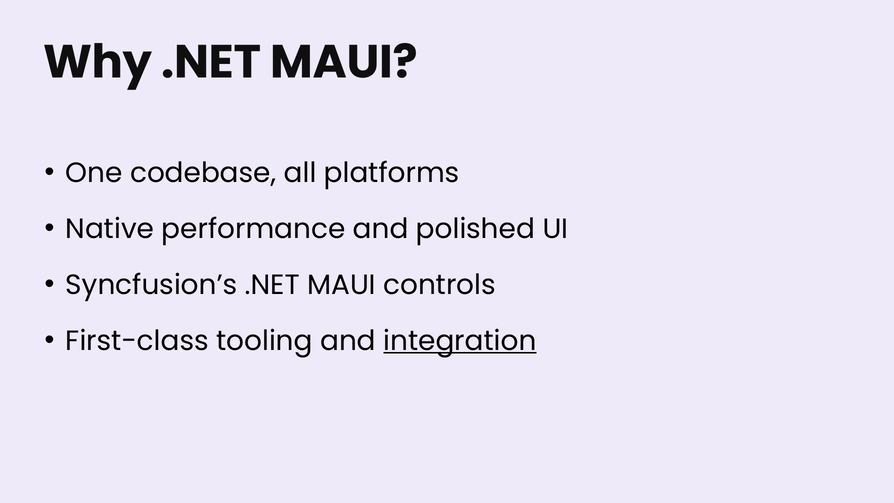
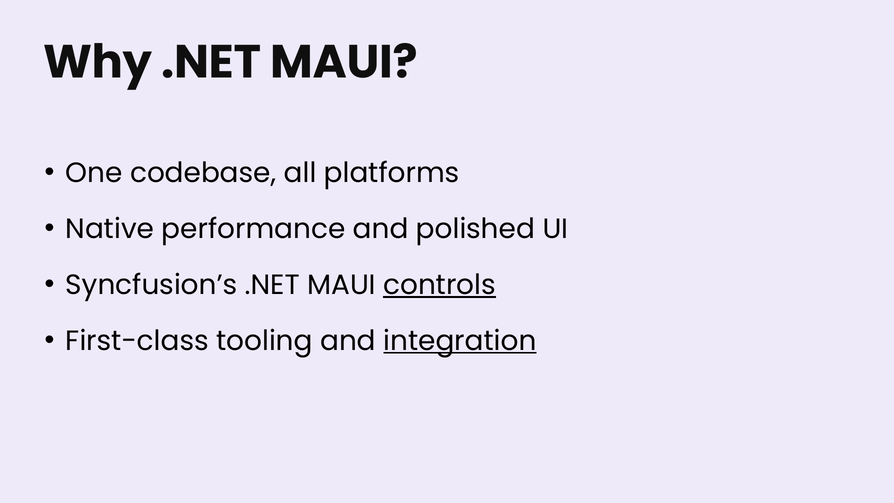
controls underline: none -> present (439, 285)
